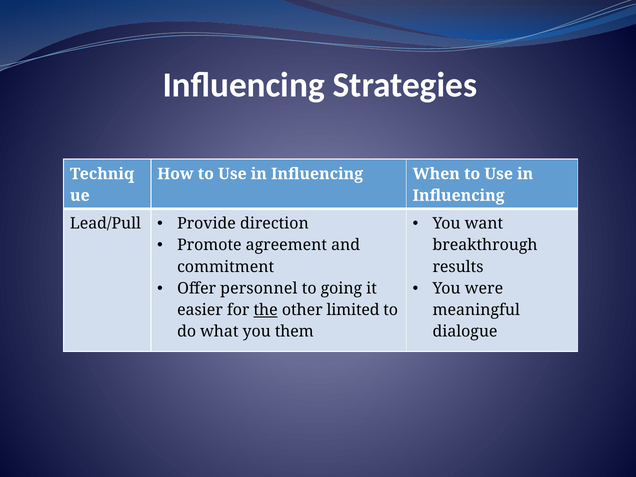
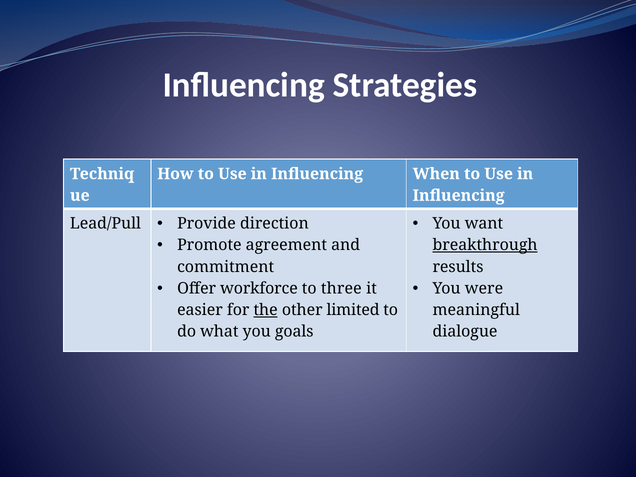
breakthrough underline: none -> present (485, 245)
personnel: personnel -> workforce (259, 288)
going: going -> three (341, 288)
them: them -> goals (294, 332)
